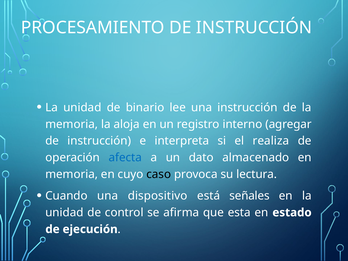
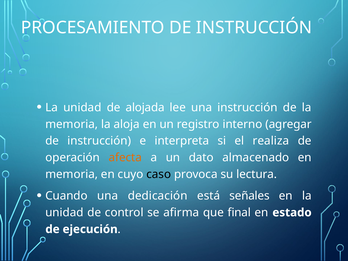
binario: binario -> alojada (145, 107)
afecta colour: blue -> orange (125, 158)
dispositivo: dispositivo -> dedicación (158, 196)
esta: esta -> final (239, 213)
